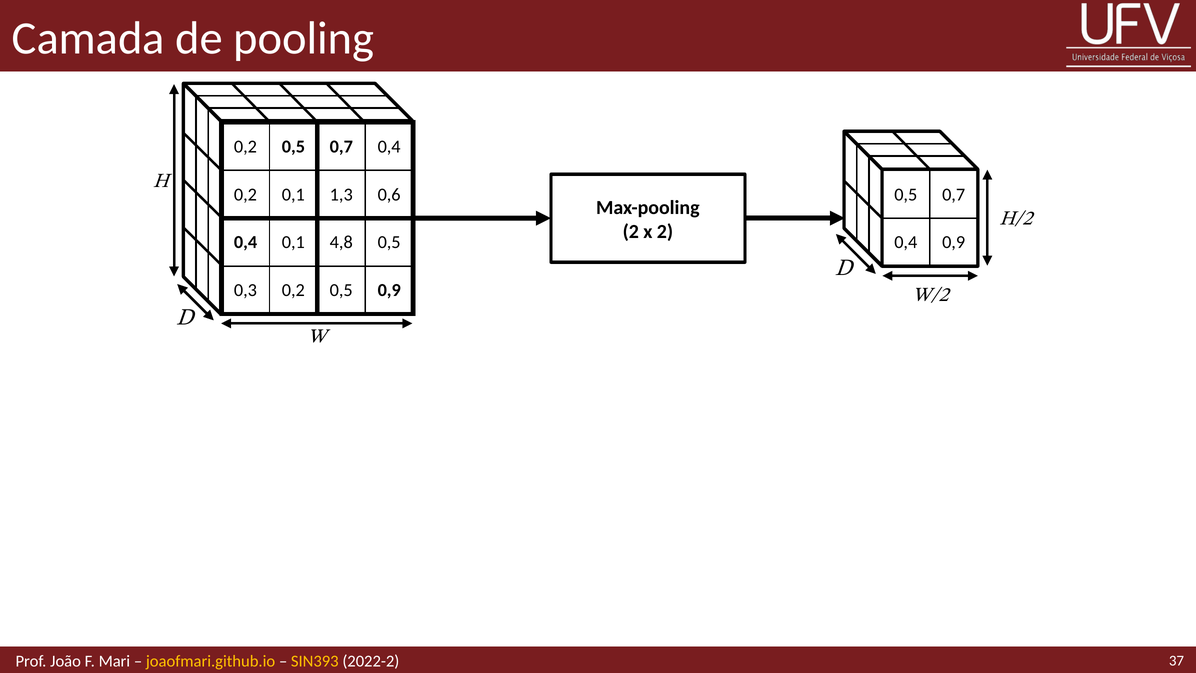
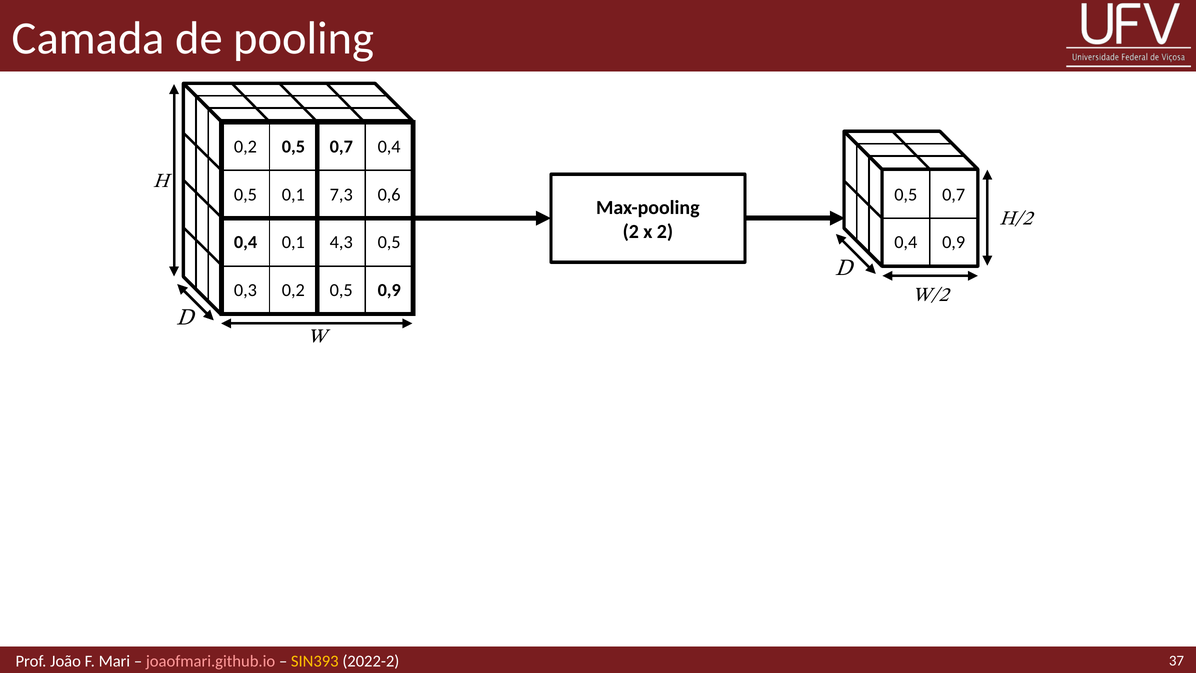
0,2: 0,2 -> 0,5 (245, 194)
1,3: 1,3 -> 7,3 (341, 194)
4,8: 4,8 -> 4,3 (341, 242)
joaofmari.github.io colour: yellow -> pink (211, 661)
